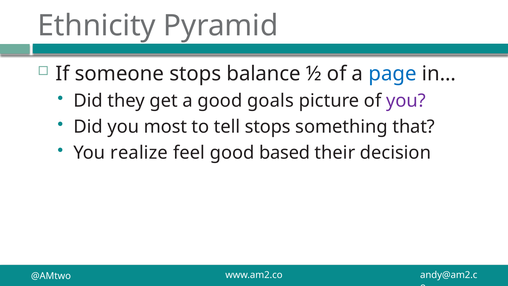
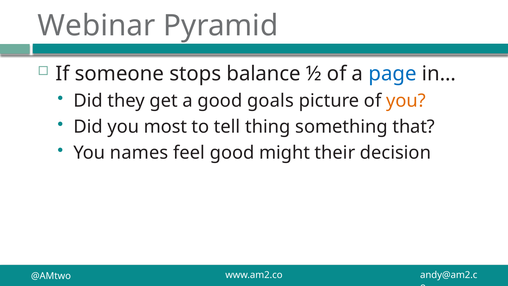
Ethnicity: Ethnicity -> Webinar (97, 26)
you colour: purple -> orange (406, 101)
tell stops: stops -> thing (268, 127)
realize: realize -> names (139, 153)
based: based -> might (285, 153)
